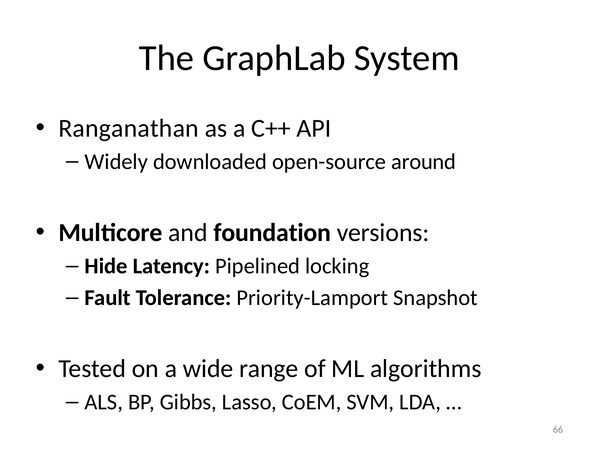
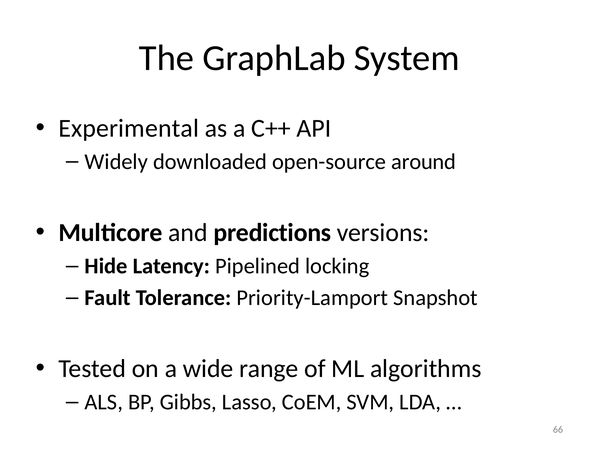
Ranganathan: Ranganathan -> Experimental (129, 128)
foundation: foundation -> predictions (272, 232)
